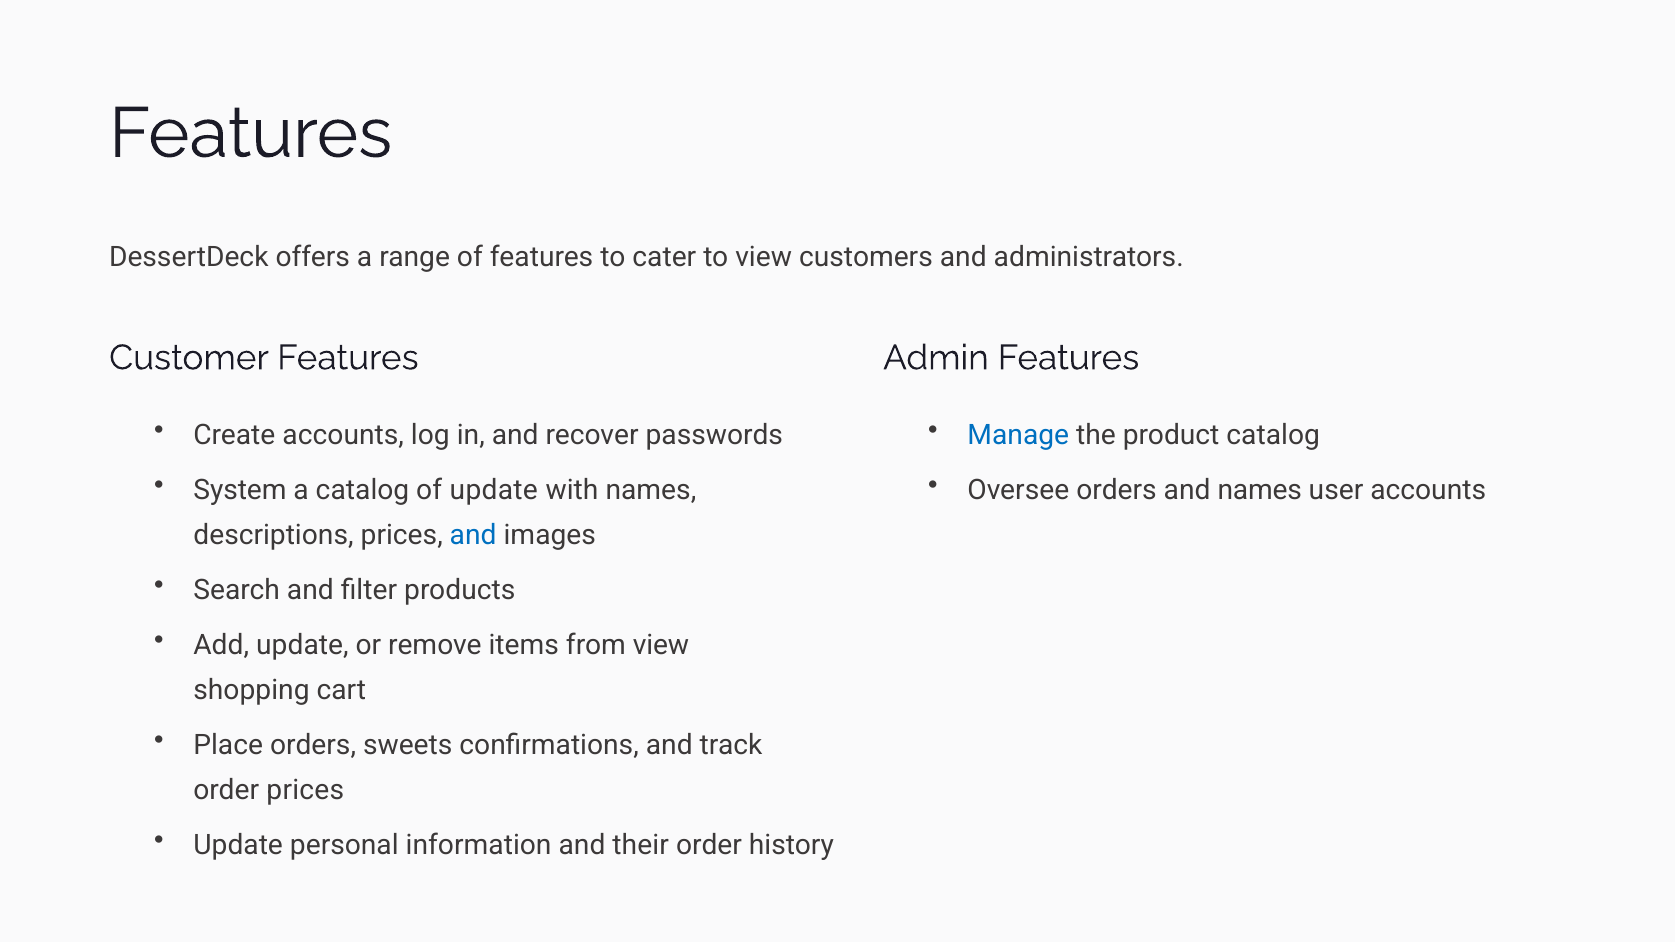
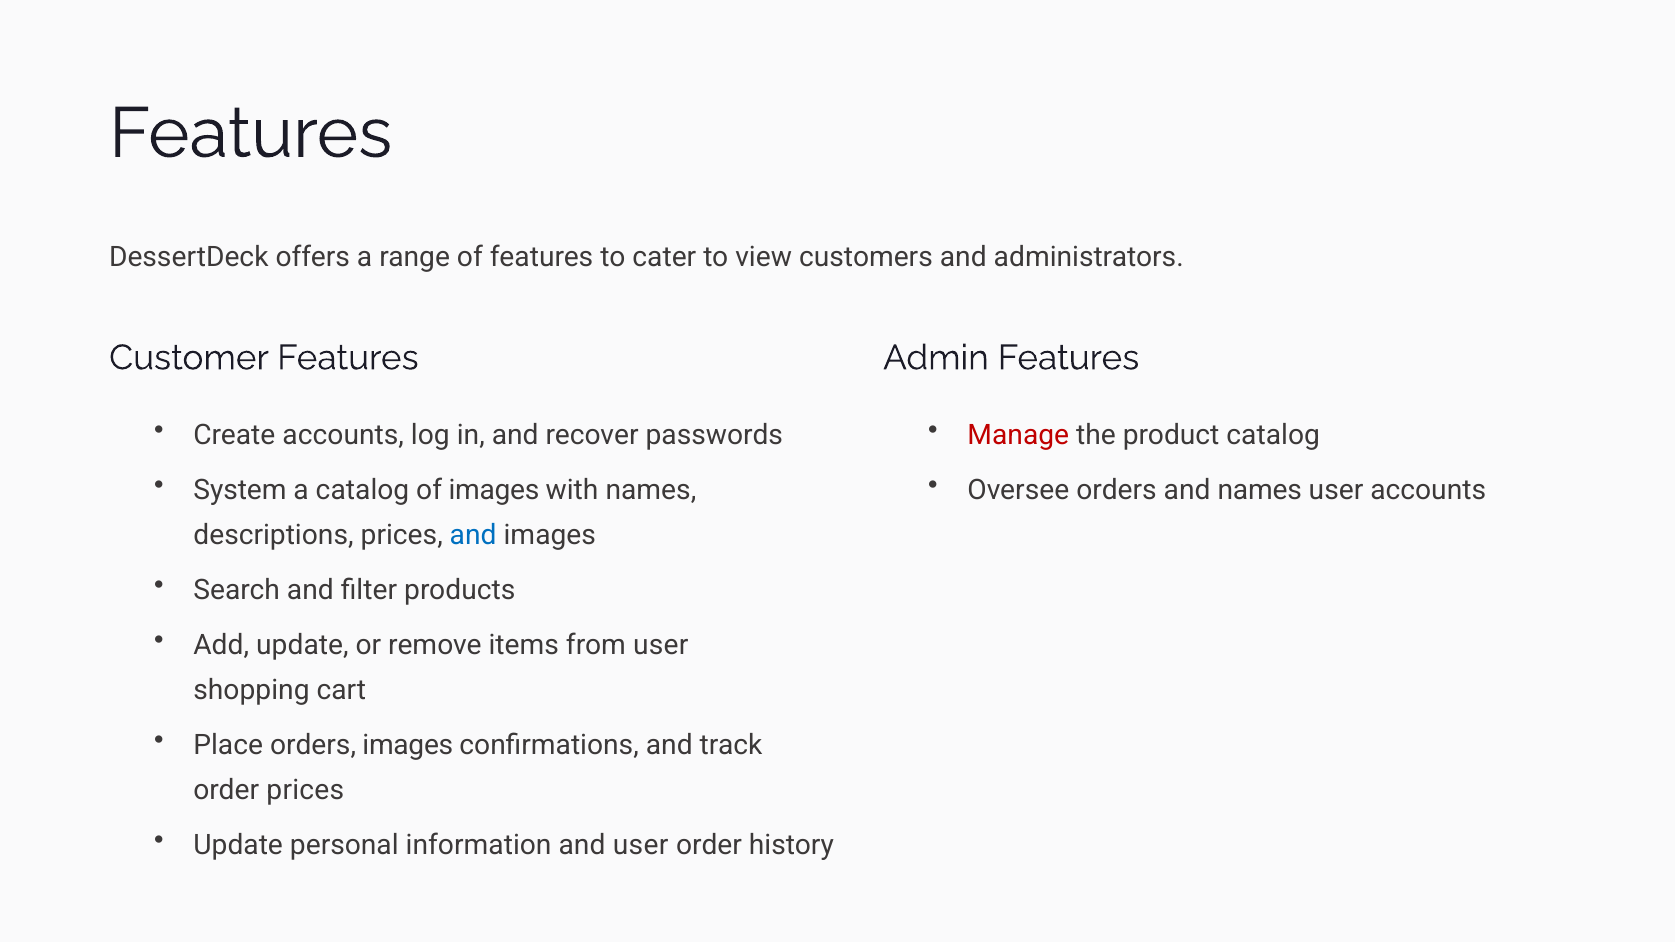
Manage colour: blue -> red (1018, 435)
of update: update -> images (494, 490)
from view: view -> user (661, 645)
orders sweets: sweets -> images (408, 745)
and their: their -> user (641, 845)
